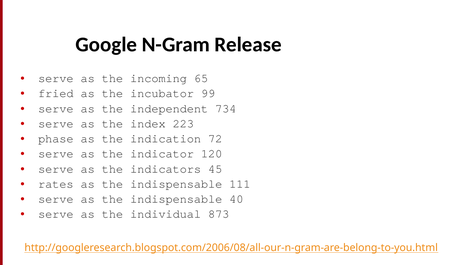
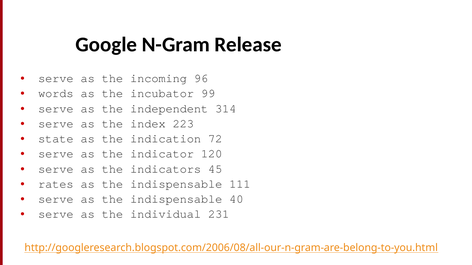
65: 65 -> 96 (201, 78)
fried: fried -> words (56, 94)
734: 734 -> 314 (226, 109)
phase: phase -> state (56, 139)
873: 873 -> 231 (219, 214)
